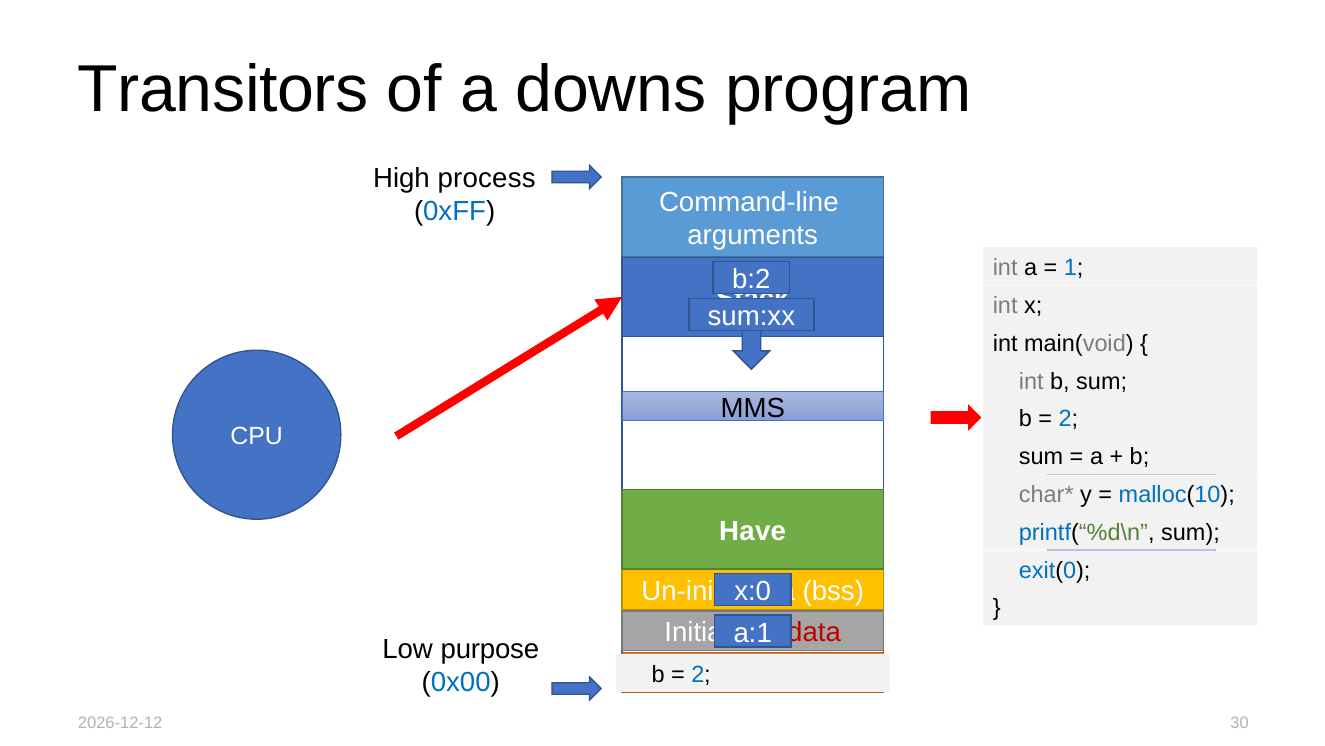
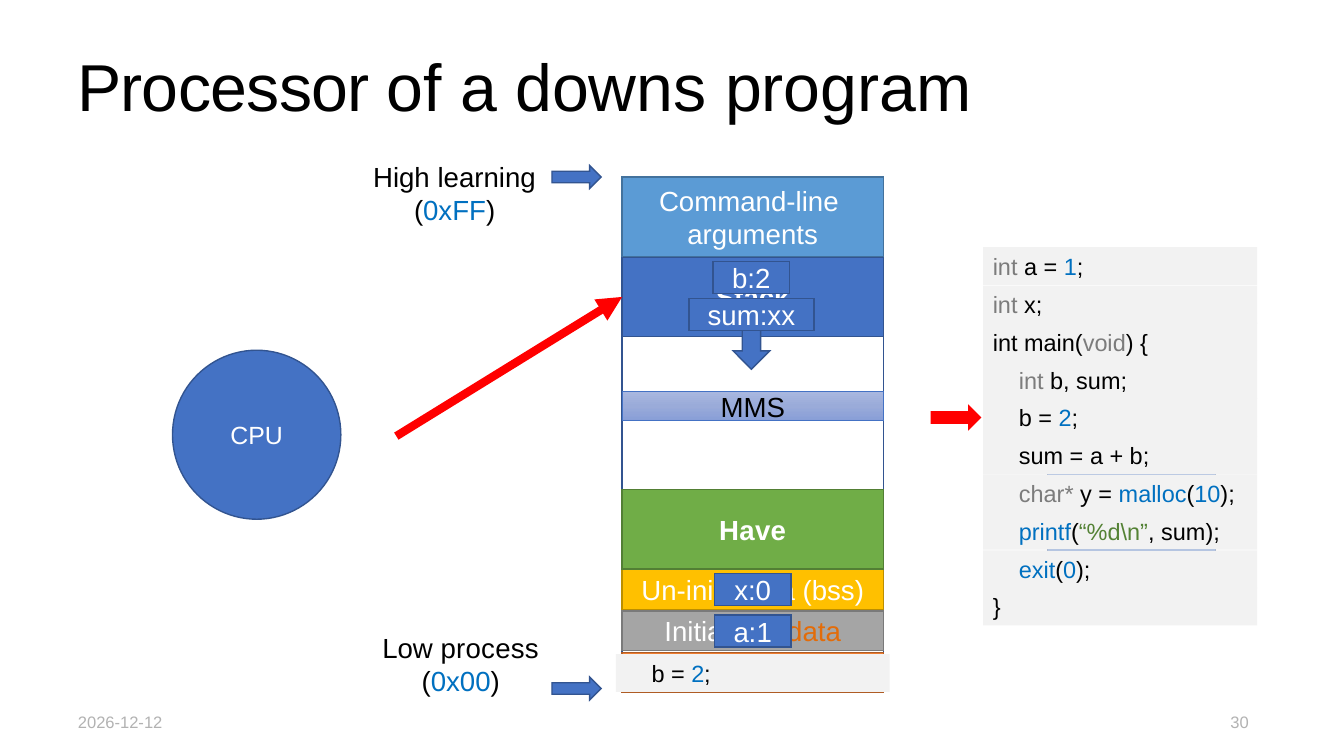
Transitors: Transitors -> Processor (223, 90)
process: process -> learning (487, 178)
data colour: red -> orange (814, 632)
purpose: purpose -> process (490, 649)
